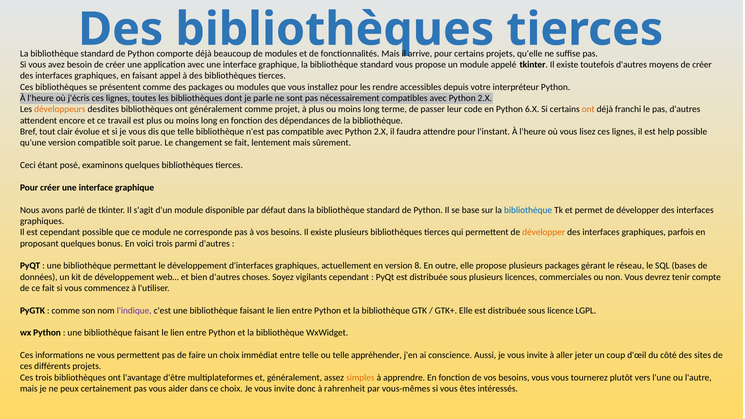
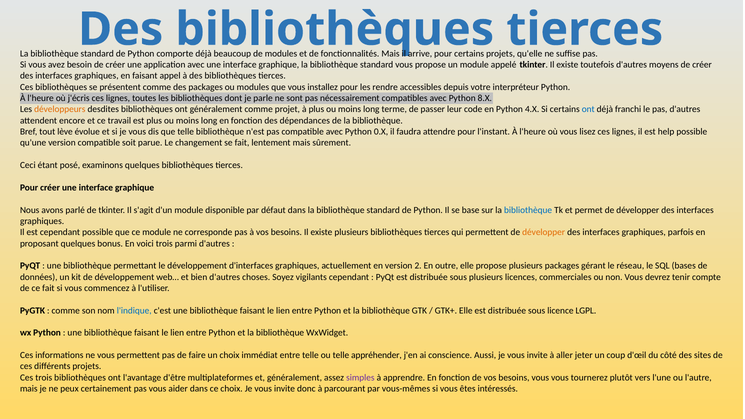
compatibles avec Python 2.X: 2.X -> 8.X (485, 98)
6.X: 6.X -> 4.X (532, 109)
ont colour: orange -> blue (588, 109)
clair: clair -> lève (65, 132)
compatible avec Python 2.X: 2.X -> 0.X (381, 132)
8: 8 -> 2 (418, 266)
l'indique colour: purple -> blue (134, 311)
simples colour: orange -> purple (360, 378)
rahrenheit: rahrenheit -> parcourant (345, 389)
